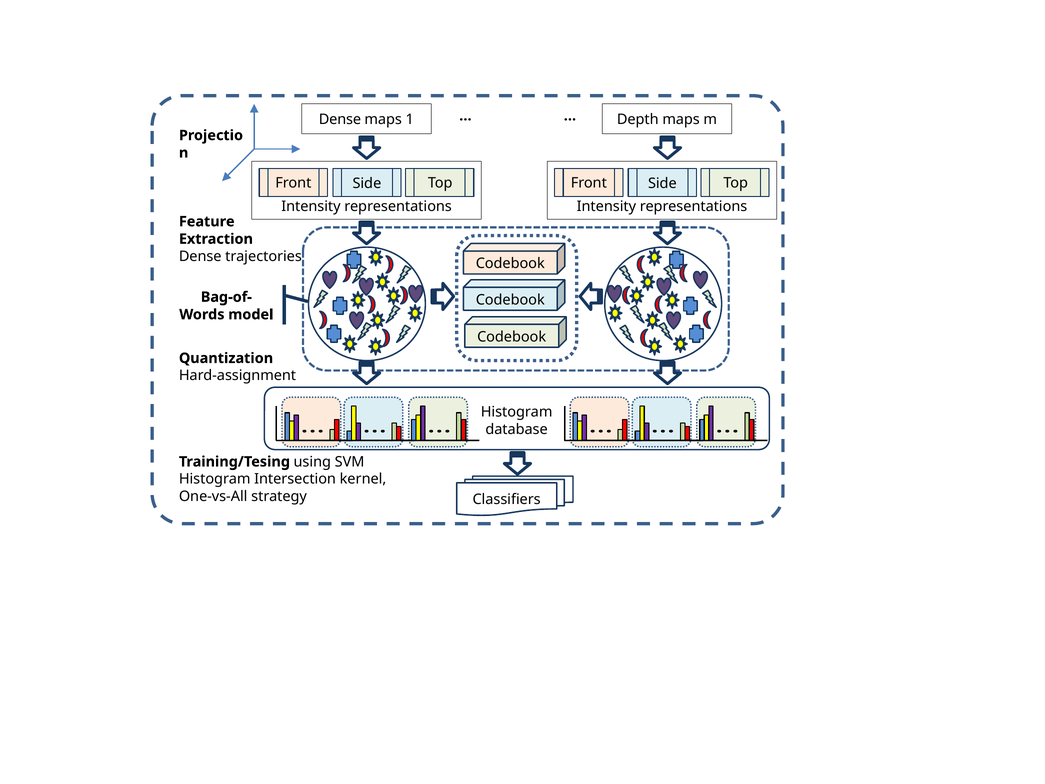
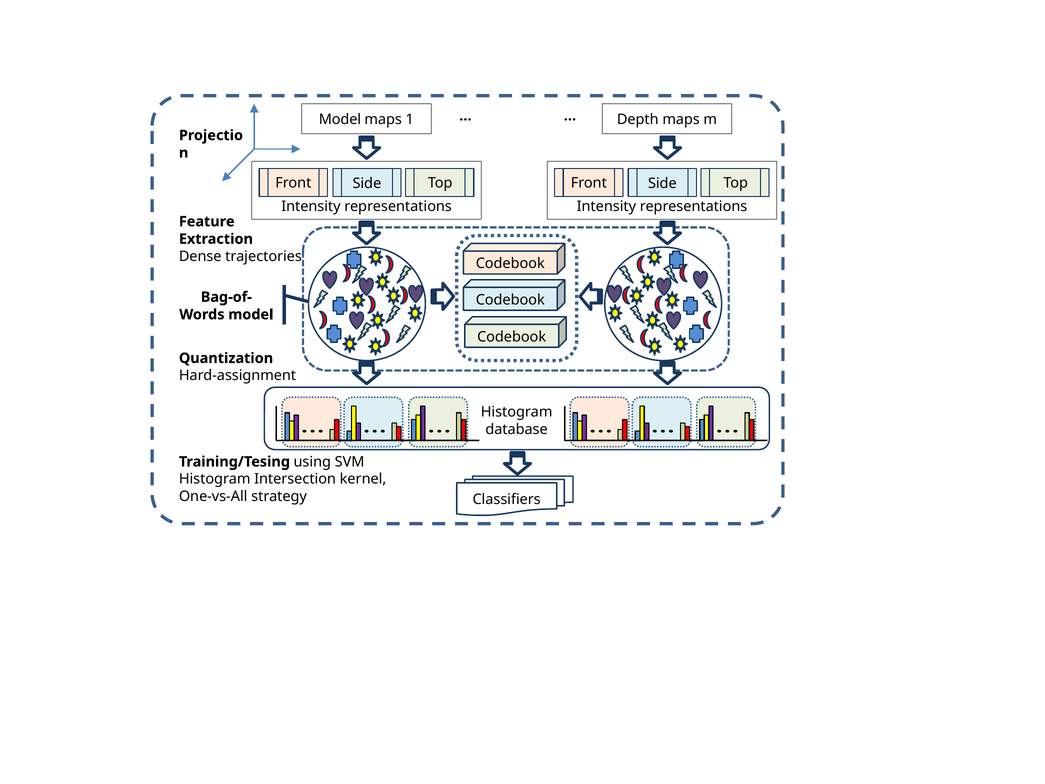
Dense: Dense -> Model (340, 119)
